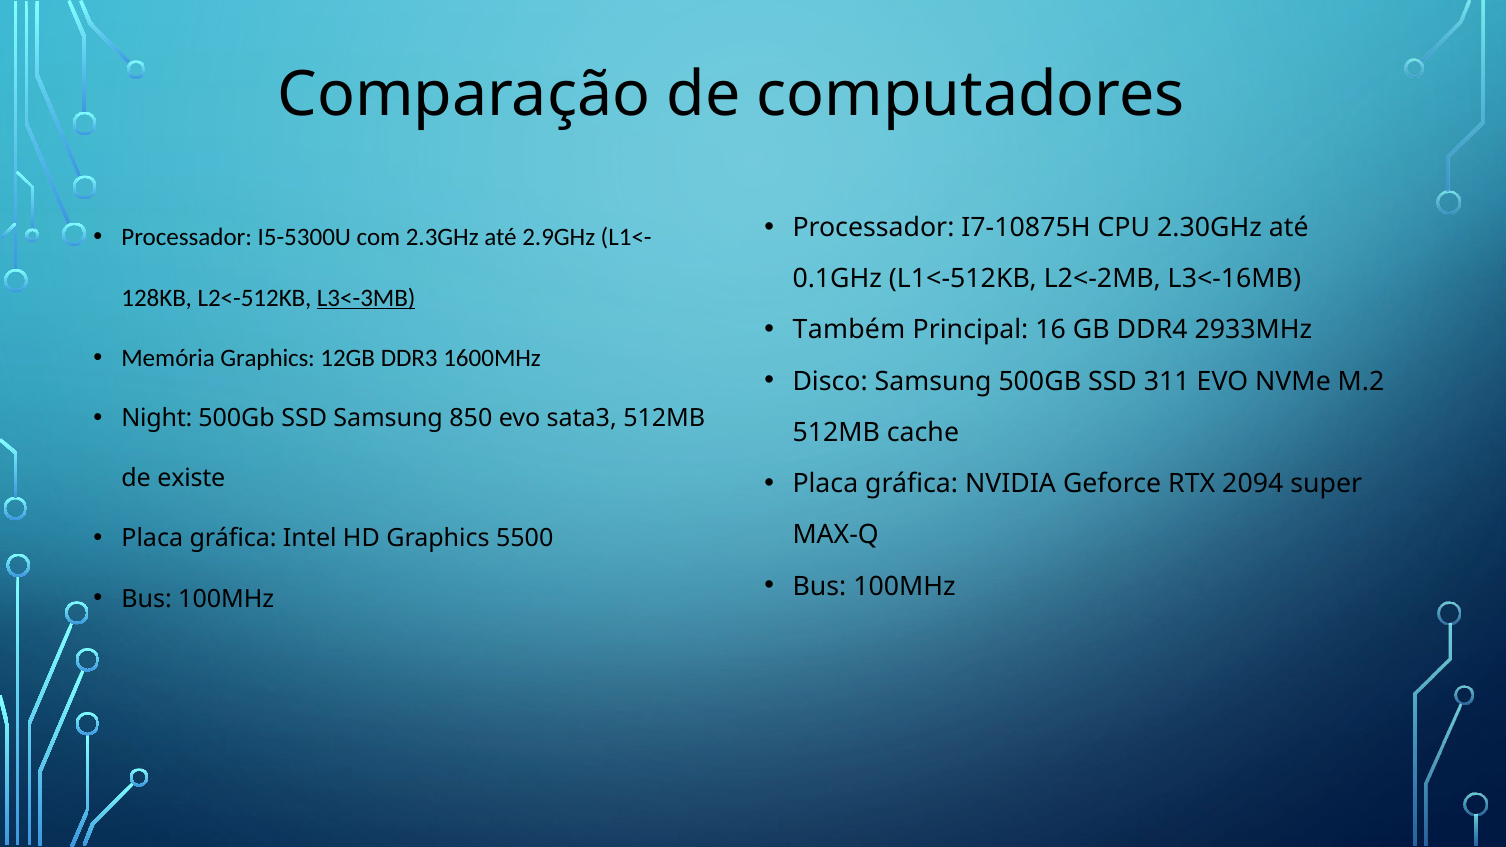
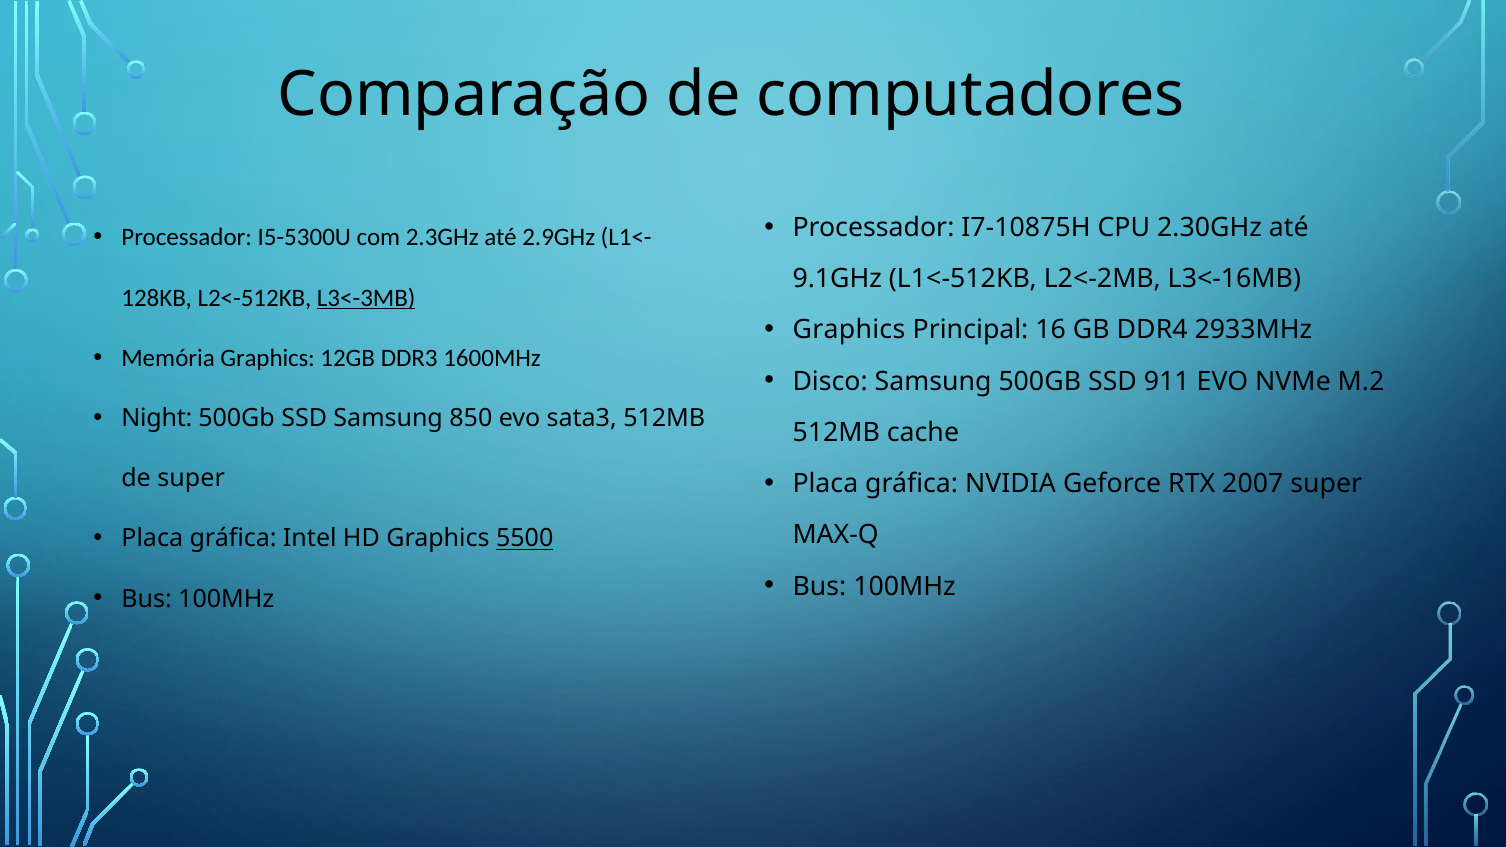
0.1GHz: 0.1GHz -> 9.1GHz (837, 279)
Também: Também -> Graphics (849, 330)
311: 311 -> 911 (1167, 381)
2094: 2094 -> 2007 (1253, 484)
de existe: existe -> super (191, 478)
5500 underline: none -> present (525, 539)
